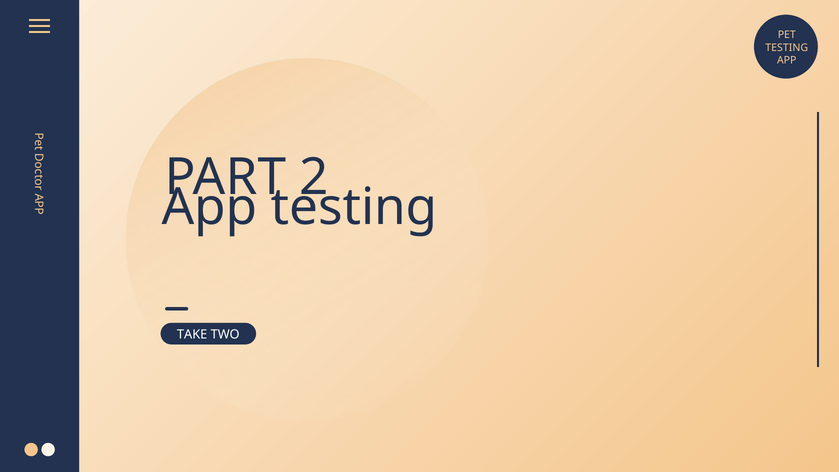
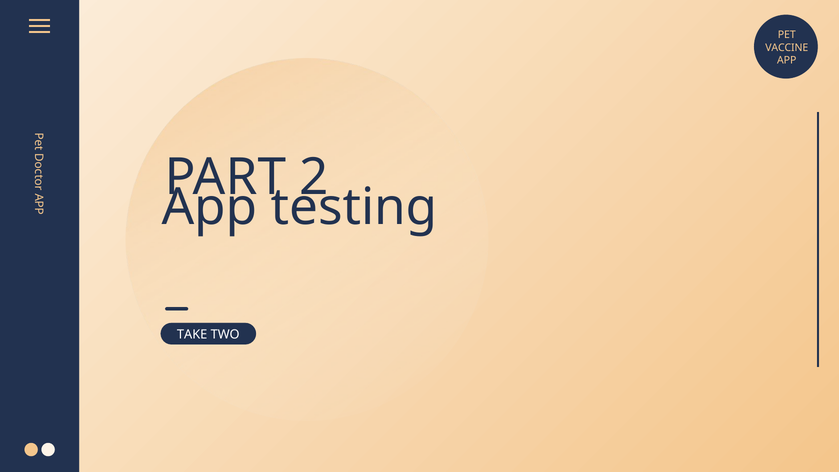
TESTING: TESTING -> VACCINE (787, 48)
